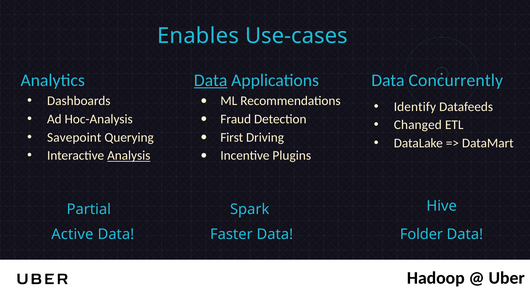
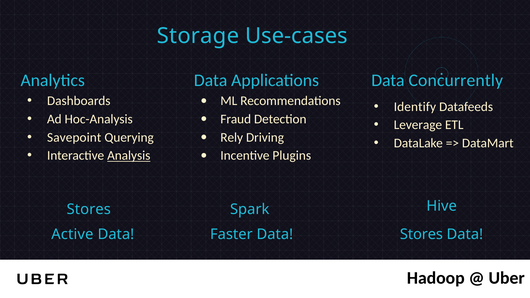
Enables: Enables -> Storage (198, 36)
Data underline: present -> none (211, 80)
Changed: Changed -> Leverage (418, 125)
First: First -> Rely (232, 137)
Partial: Partial -> Stores (89, 209)
Data Folder: Folder -> Stores (421, 234)
